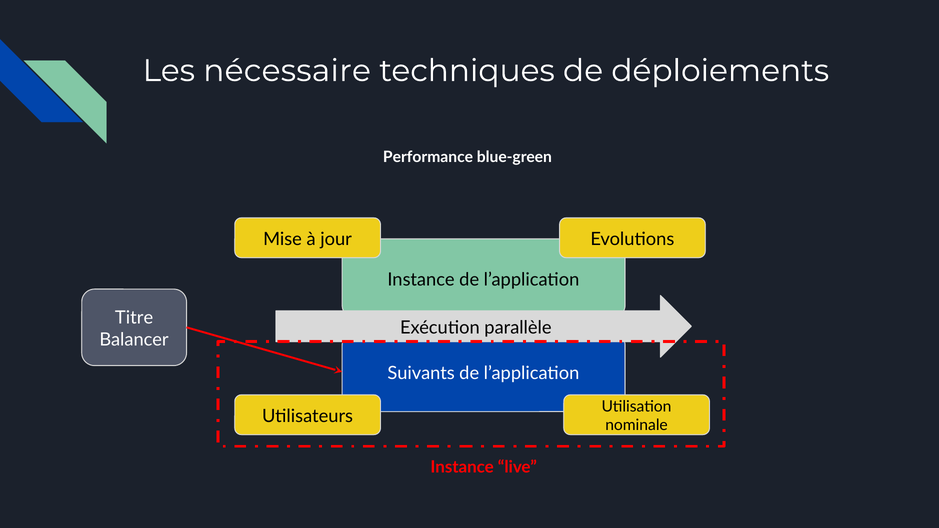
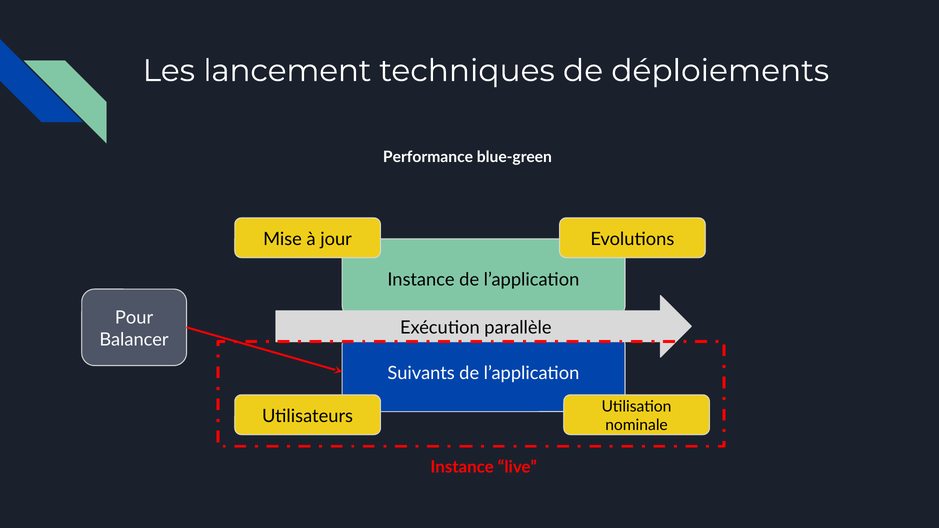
nécessaire: nécessaire -> lancement (287, 71)
Titre: Titre -> Pour (134, 318)
